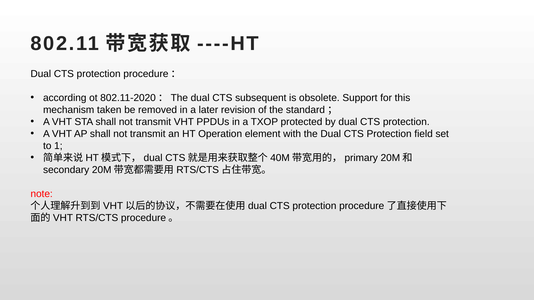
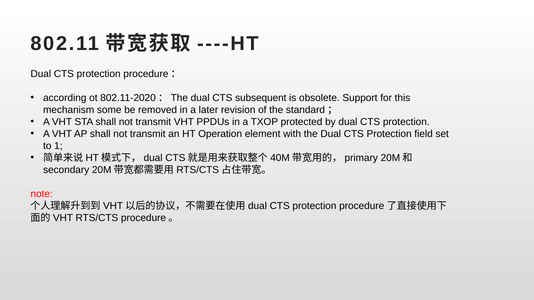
taken: taken -> some (109, 110)
